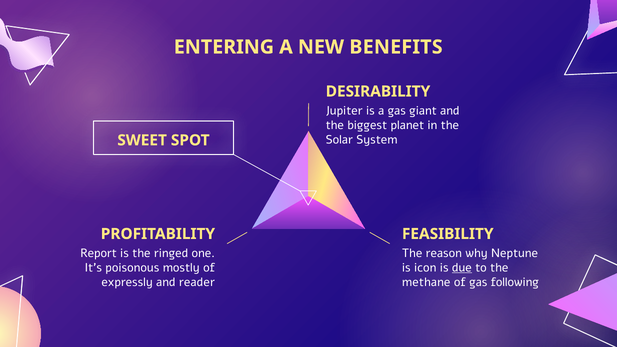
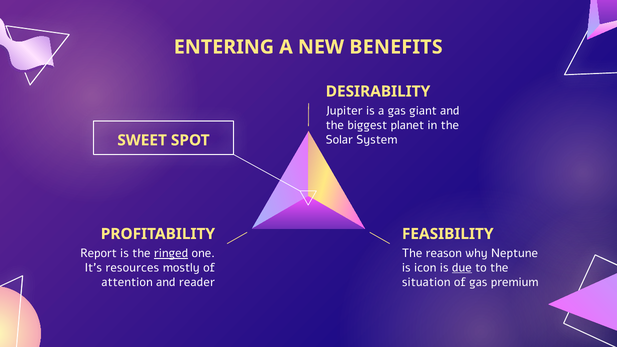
ringed underline: none -> present (171, 253)
poisonous: poisonous -> resources (132, 268)
expressly: expressly -> attention (127, 282)
methane: methane -> situation (426, 282)
following: following -> premium (515, 282)
